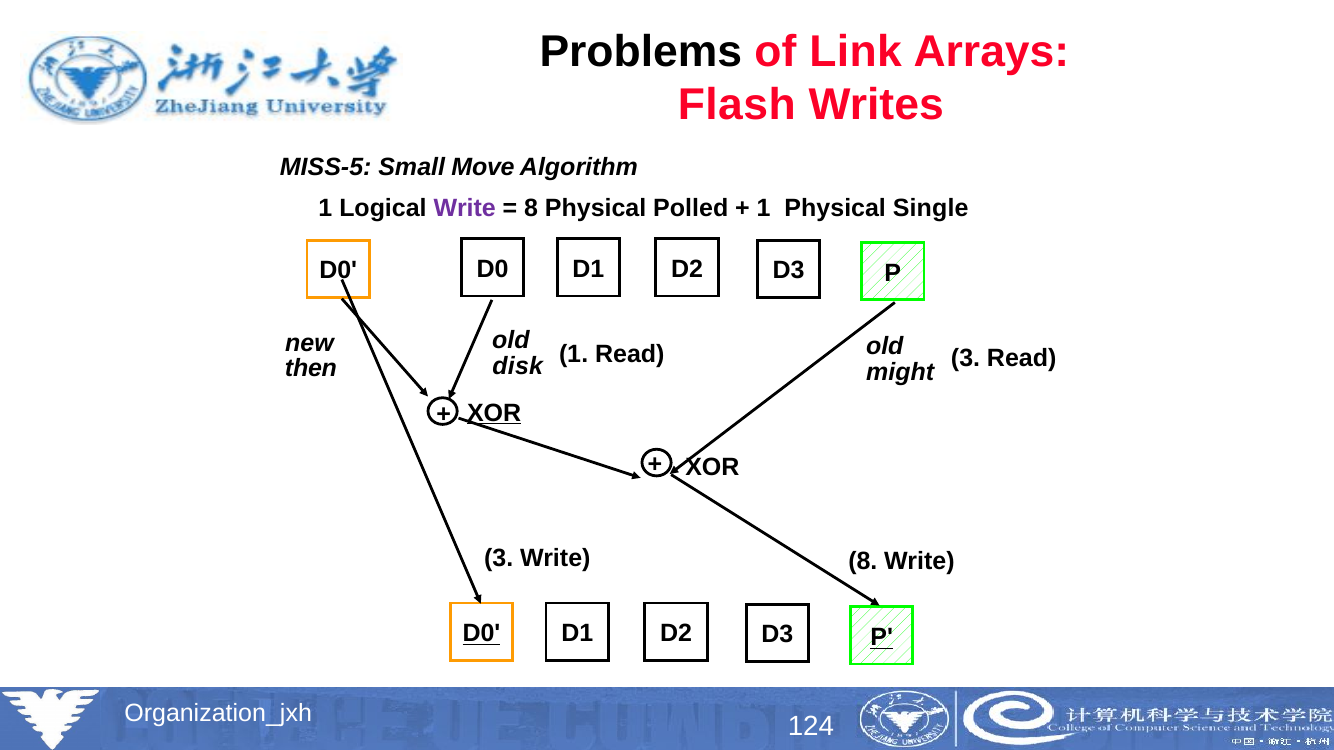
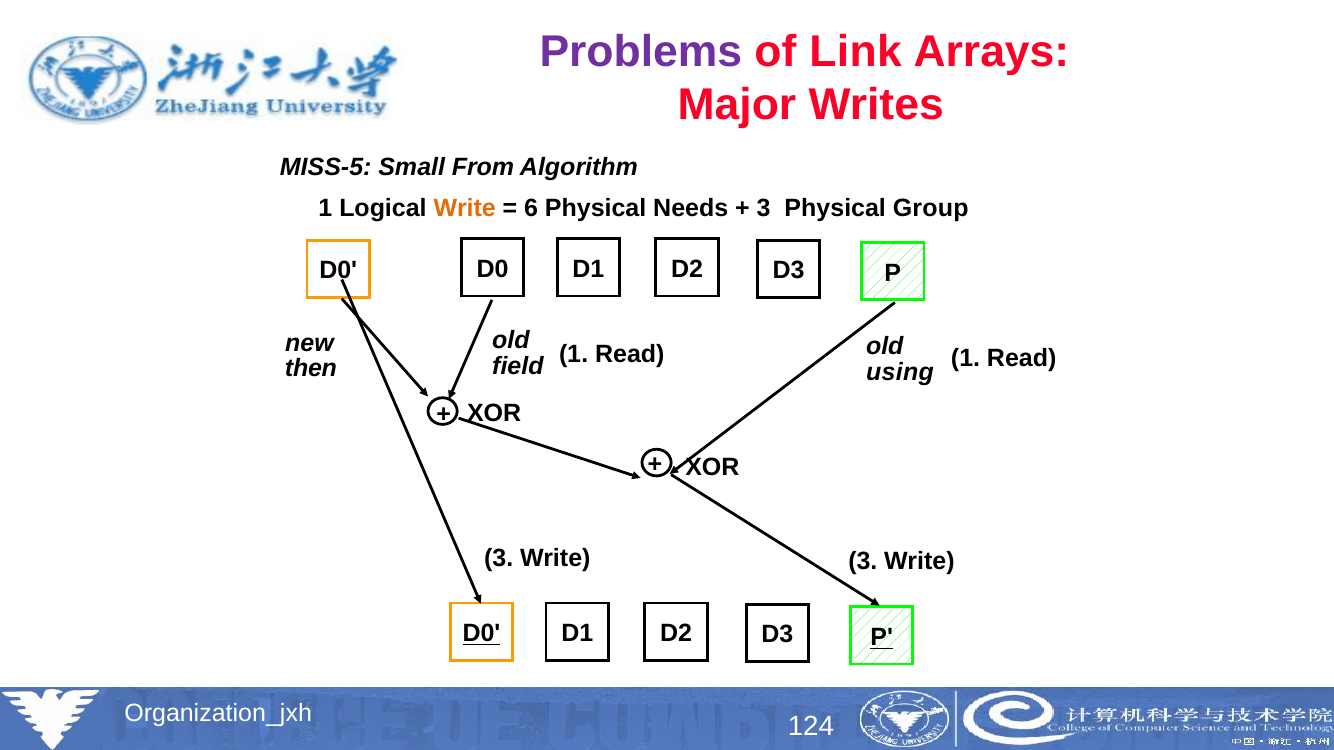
Problems colour: black -> purple (641, 51)
Flash: Flash -> Major (737, 105)
Move: Move -> From (483, 167)
Write colour: purple -> orange (465, 209)
8: 8 -> 6 (531, 209)
Polled: Polled -> Needs (691, 209)
1: 1 -> 3 (764, 209)
Single: Single -> Group (931, 209)
1 Read 3: 3 -> 1 (966, 358)
disk: disk -> field (518, 366)
might: might -> using (900, 372)
XOR underline: present -> none (494, 413)
Write 8: 8 -> 3 (863, 561)
